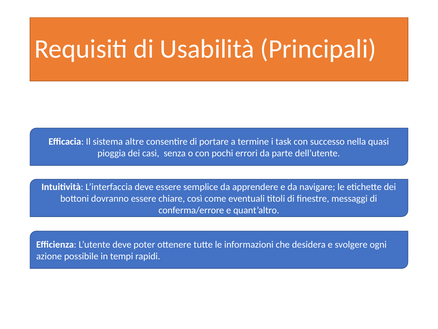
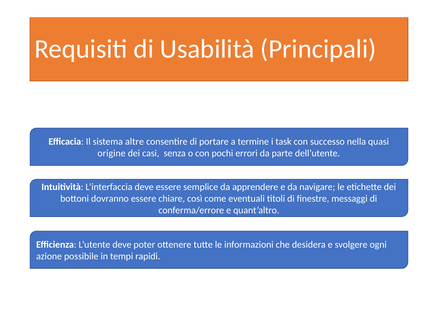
pioggia: pioggia -> origine (112, 153)
